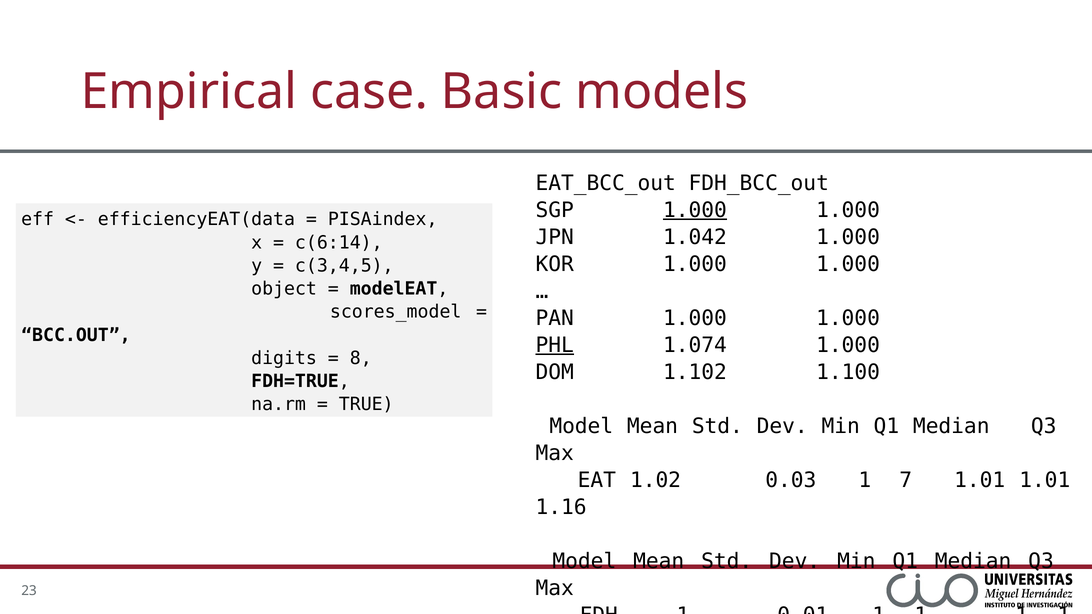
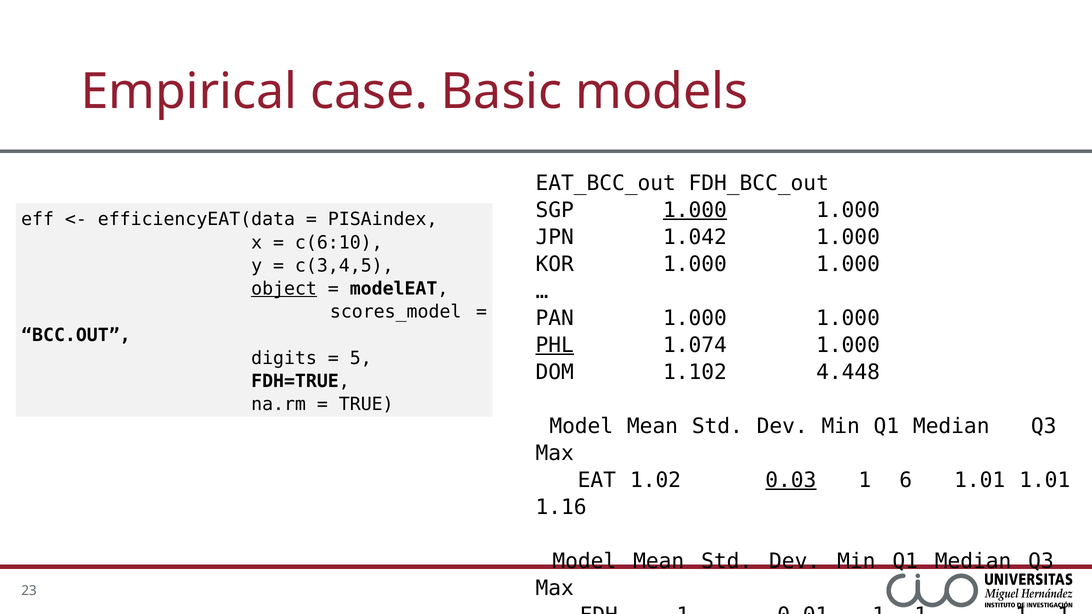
c(6:14: c(6:14 -> c(6:10 (339, 243)
object underline: none -> present (284, 289)
8: 8 -> 5 (361, 358)
1.100: 1.100 -> 4.448 (848, 372)
0.03 underline: none -> present (791, 480)
7: 7 -> 6 (906, 480)
